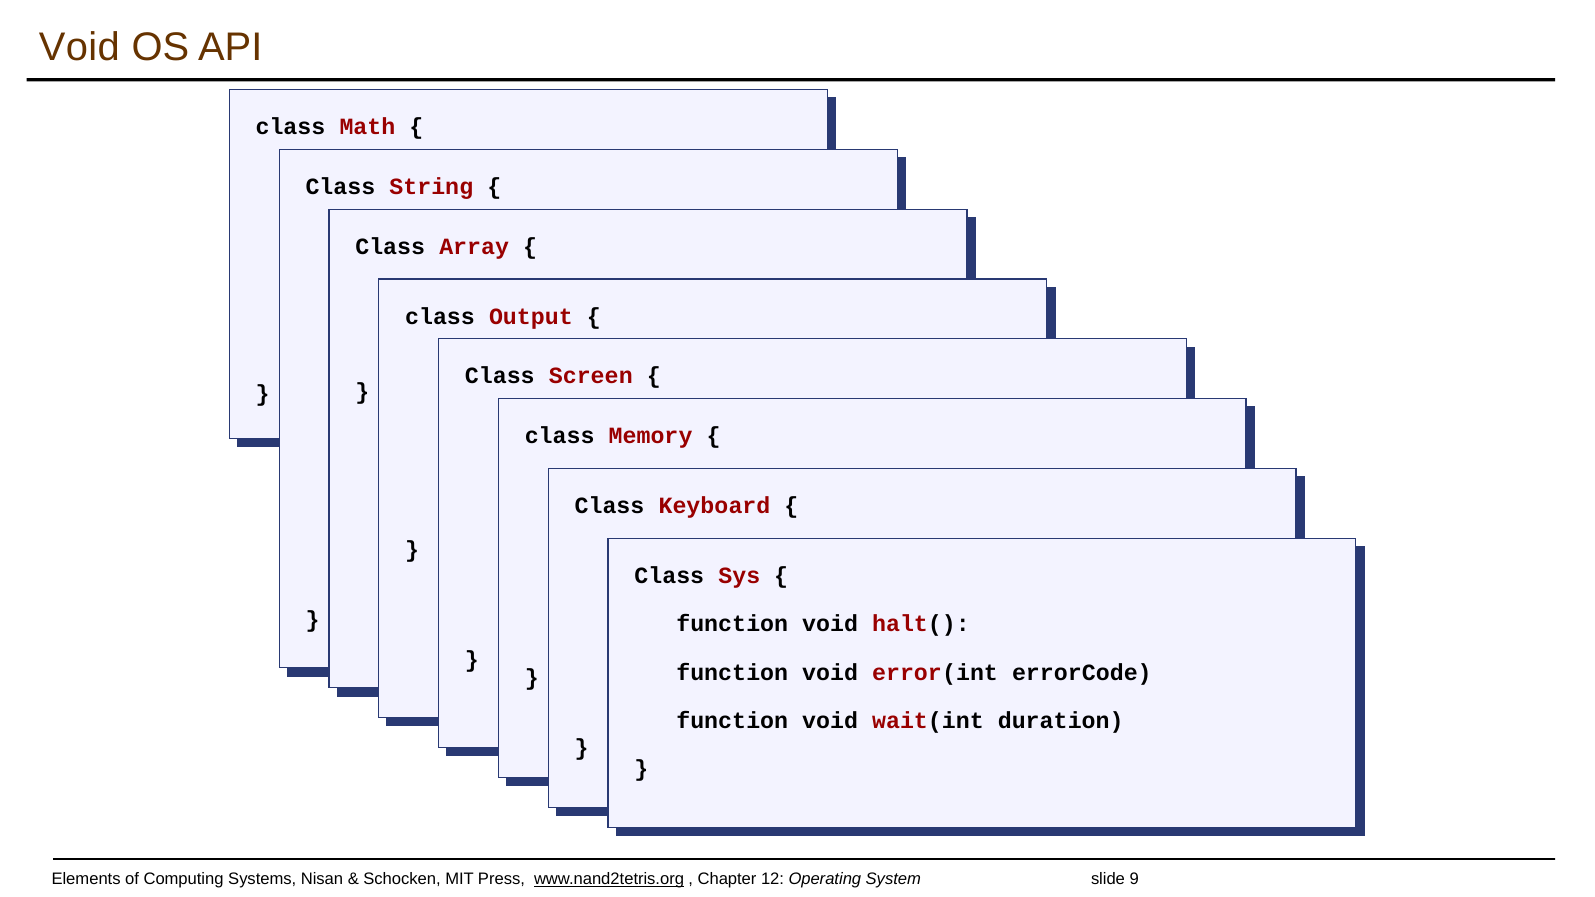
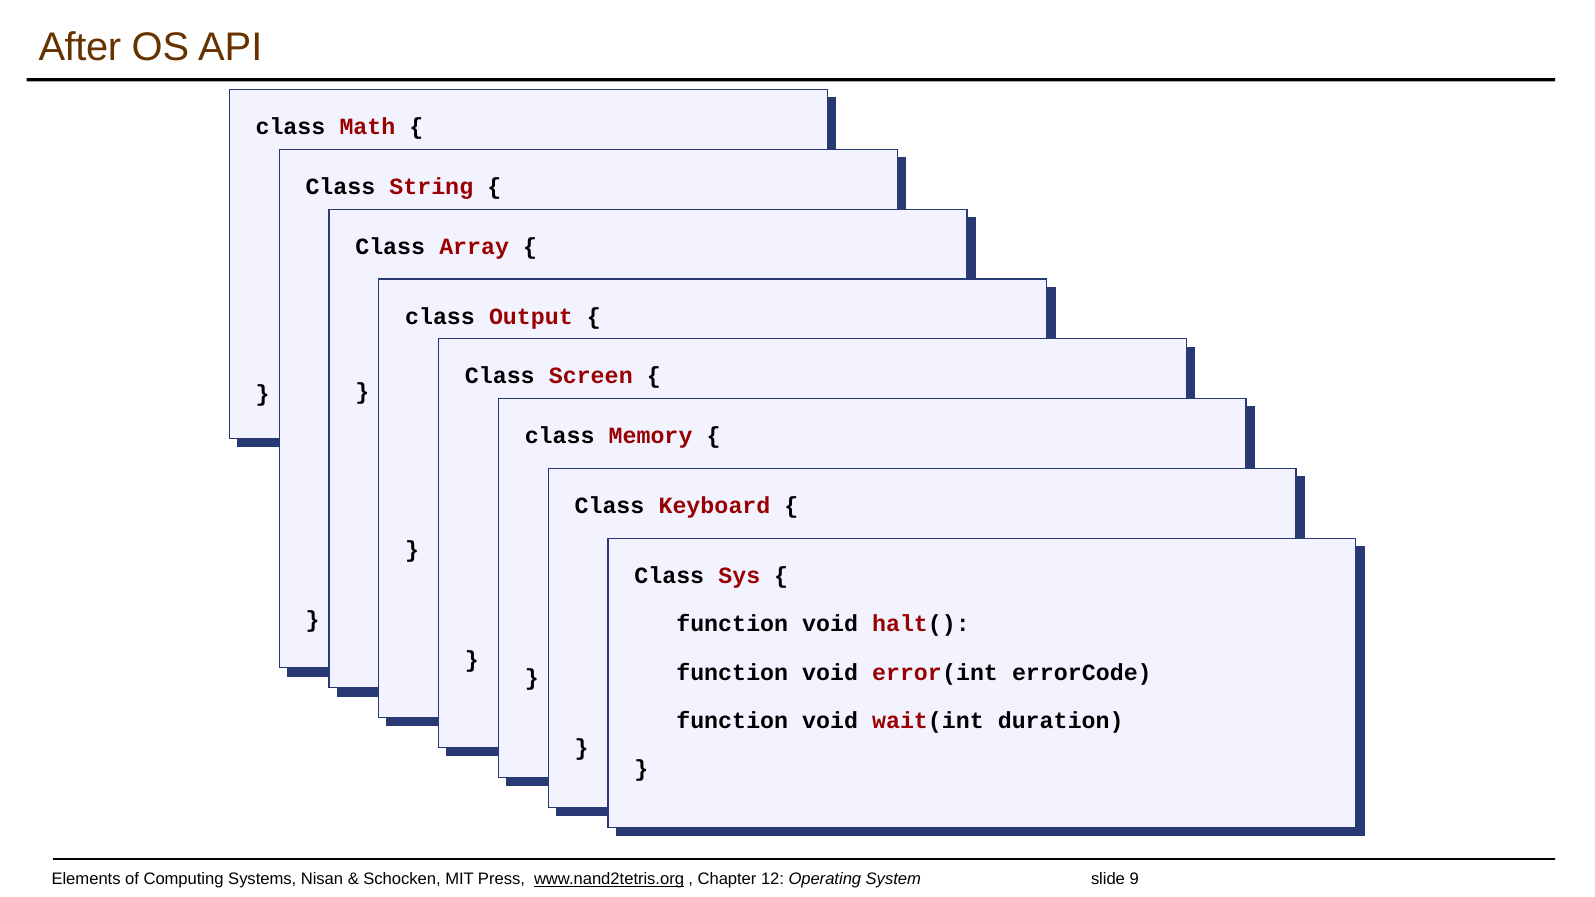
Void: Void -> After (80, 48)
